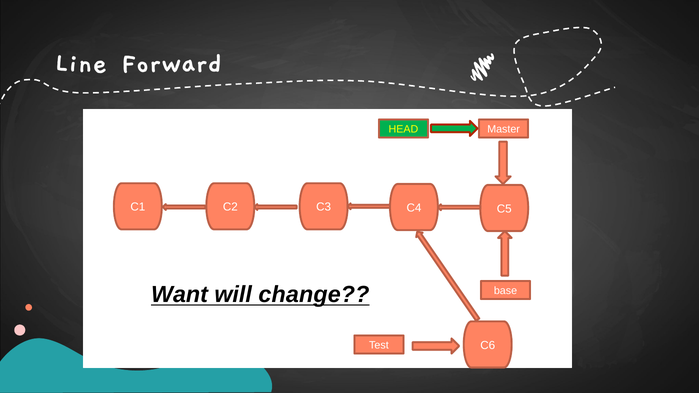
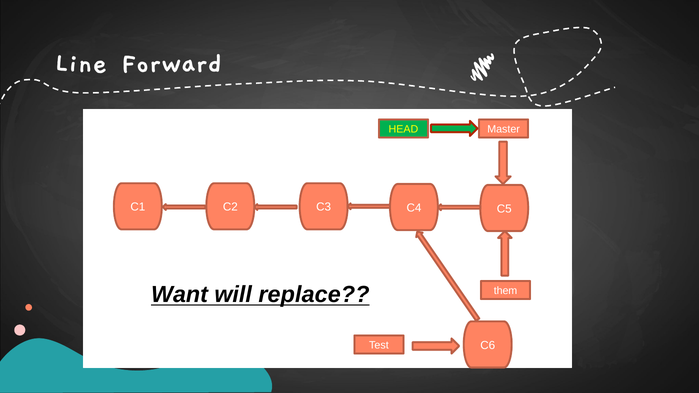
change: change -> replace (314, 295)
base: base -> them (506, 291)
